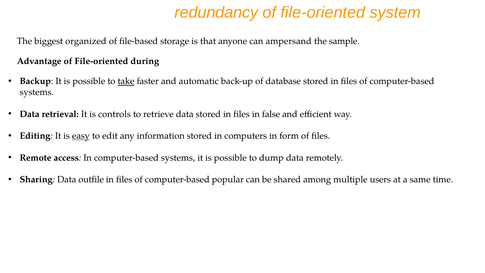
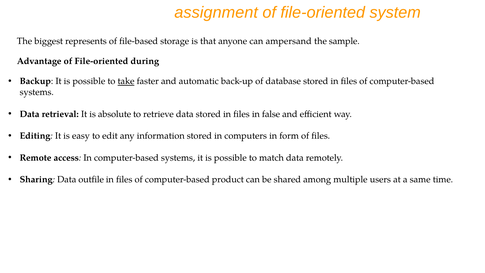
redundancy: redundancy -> assignment (216, 13)
organized: organized -> represents (86, 41)
controls: controls -> absolute (115, 114)
easy underline: present -> none (81, 136)
dump: dump -> match (271, 158)
popular: popular -> product (228, 179)
